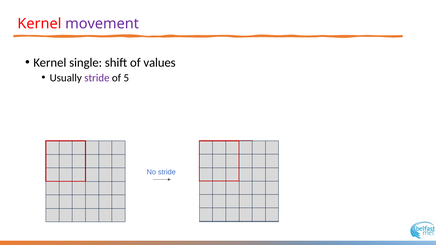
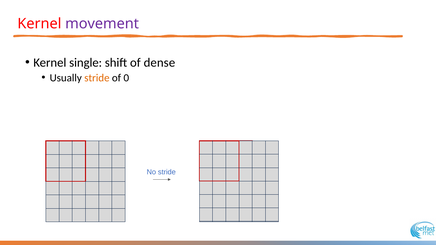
values: values -> dense (159, 63)
stride colour: purple -> orange (97, 78)
5: 5 -> 0 (126, 78)
